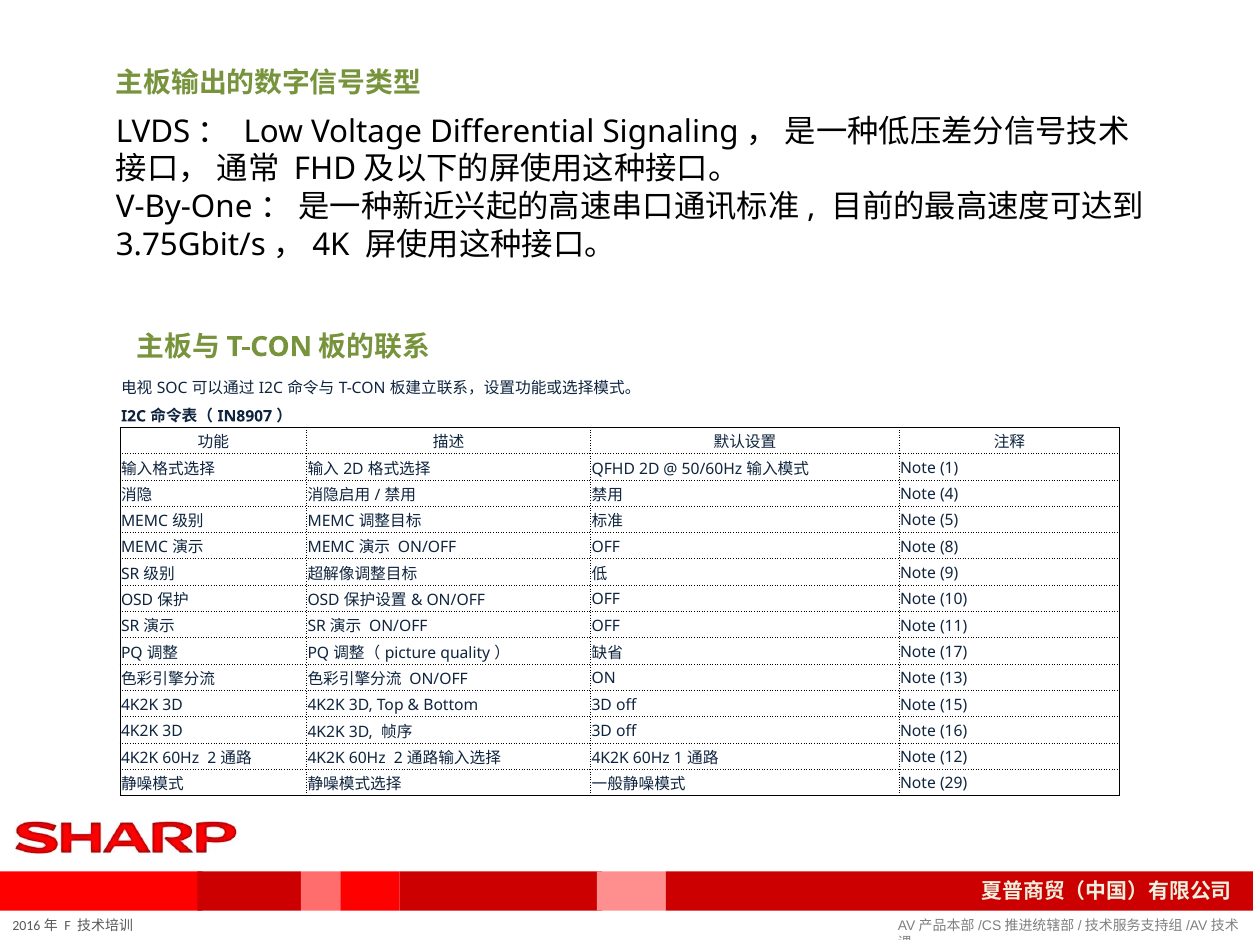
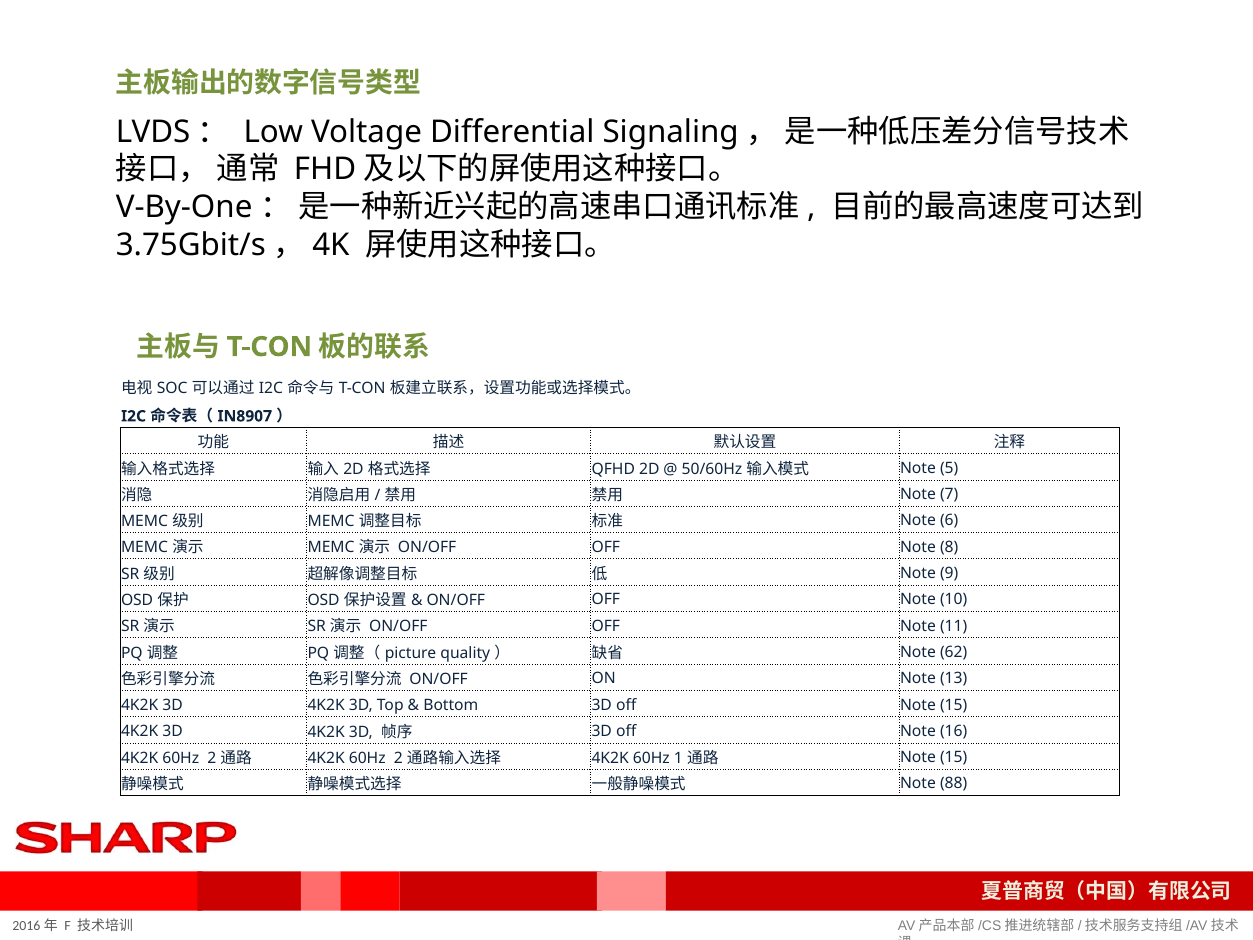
Note 1: 1 -> 5 (949, 468)
4: 4 -> 7 (949, 494)
5: 5 -> 6 (949, 521)
17: 17 -> 62 (954, 652)
12: 12 -> 15 (954, 757)
29: 29 -> 88 (954, 784)
